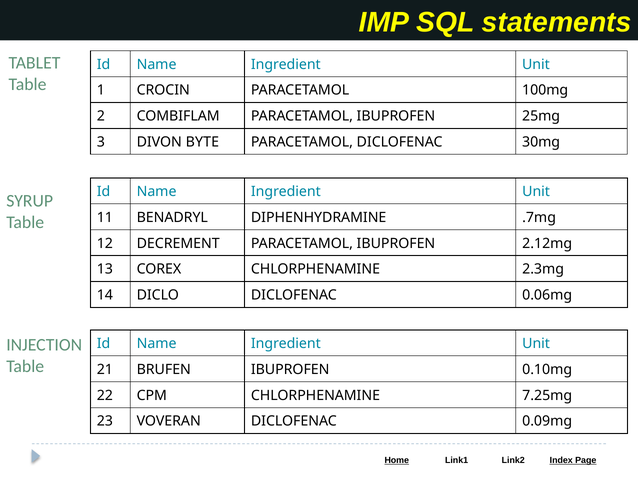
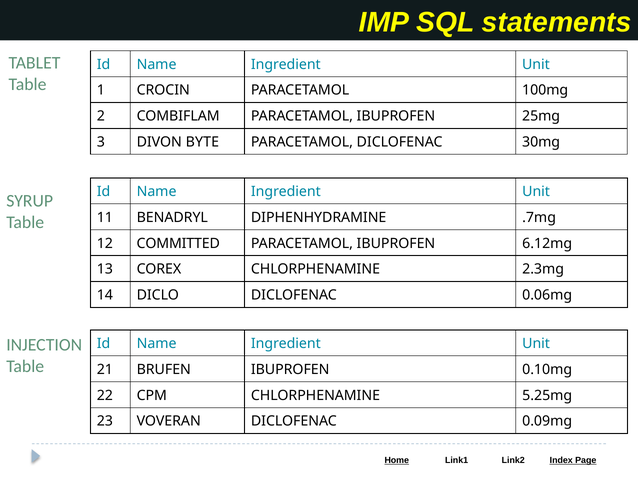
DECREMENT: DECREMENT -> COMMITTED (178, 243)
2.12mg: 2.12mg -> 6.12mg (547, 243)
7.25mg: 7.25mg -> 5.25mg (547, 395)
